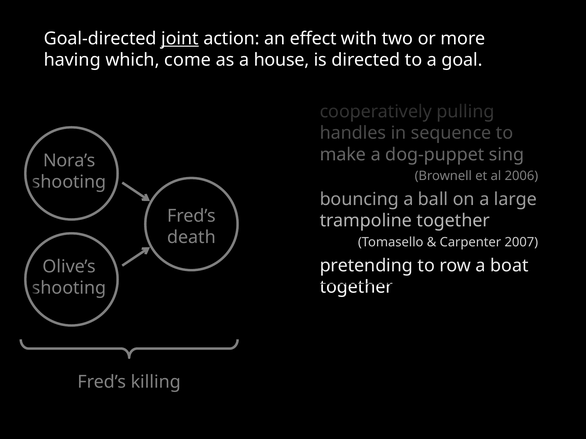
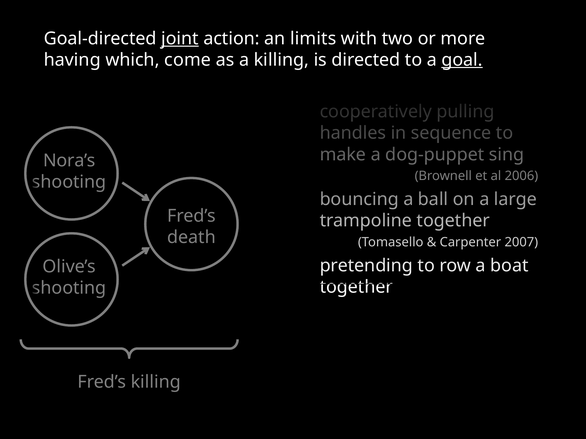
effect: effect -> limits (313, 39)
a house: house -> killing (281, 60)
goal underline: none -> present (462, 60)
